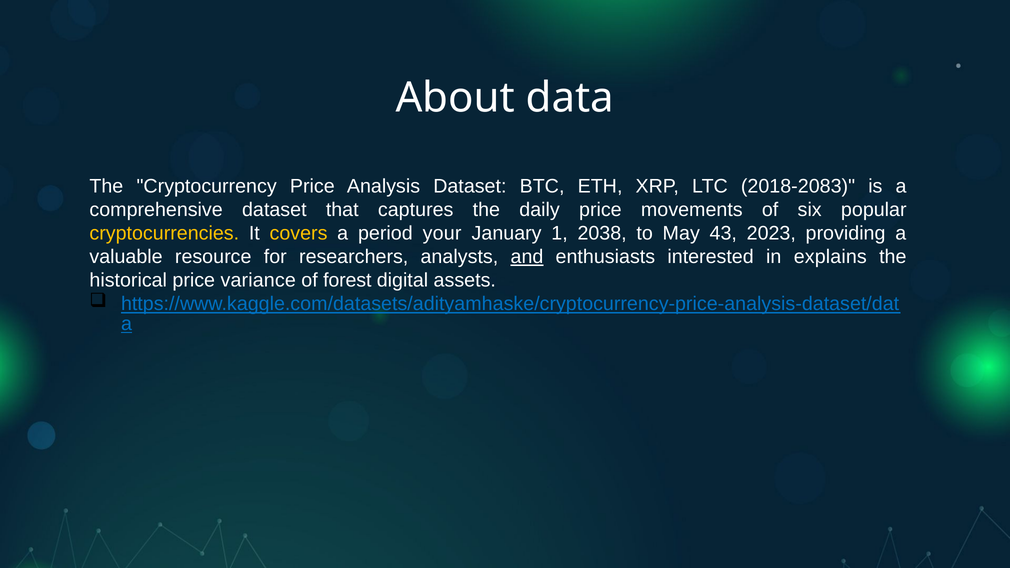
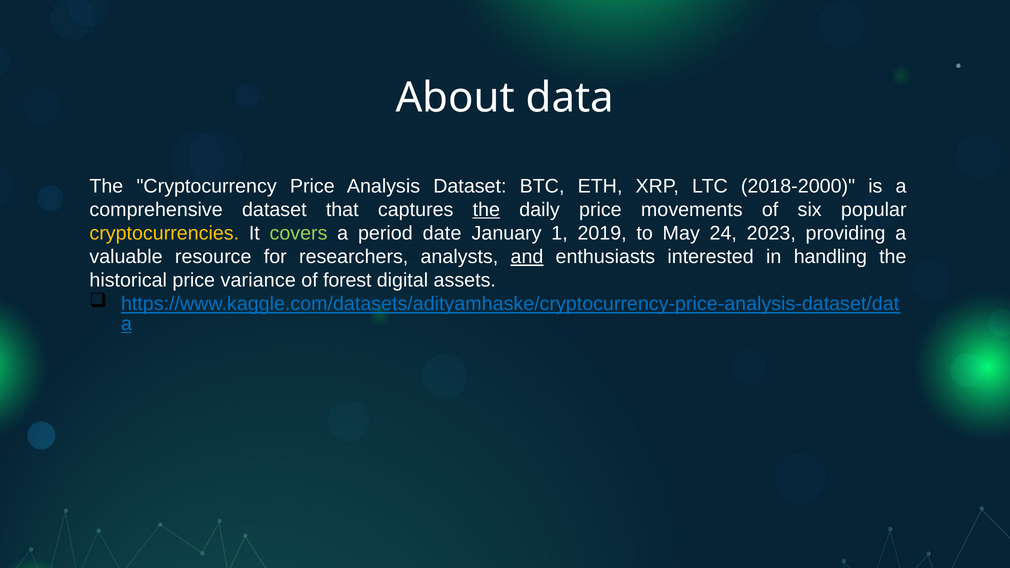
2018-2083: 2018-2083 -> 2018-2000 (798, 186)
the underline: none -> present (486, 210)
covers colour: yellow -> light green (299, 233)
your: your -> date (442, 233)
2038: 2038 -> 2019 (602, 233)
43: 43 -> 24 (723, 233)
explains: explains -> handling (830, 257)
